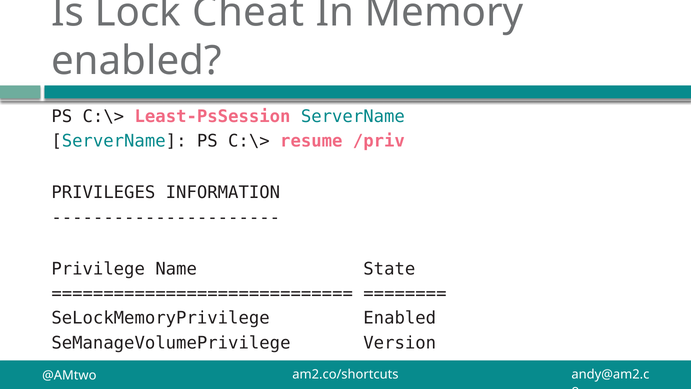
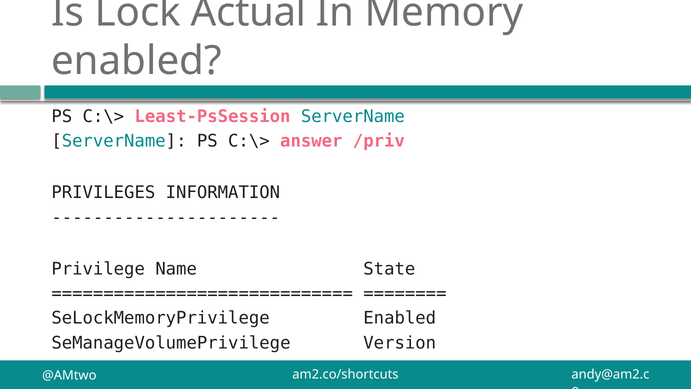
Cheat: Cheat -> Actual (249, 13)
resume: resume -> answer (311, 141)
